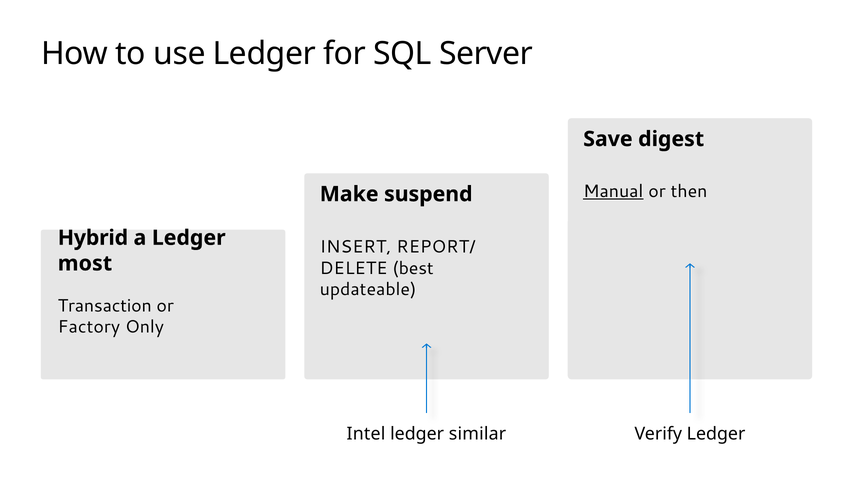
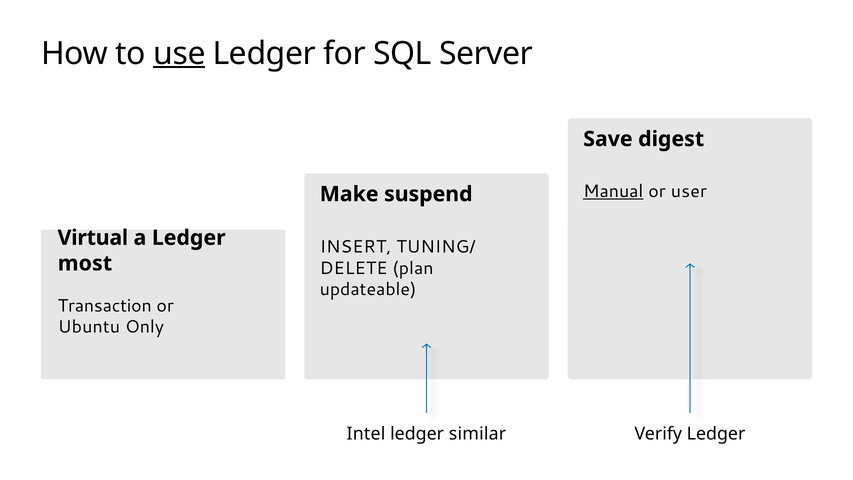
use underline: none -> present (179, 53)
then: then -> user (689, 191)
Hybrid: Hybrid -> Virtual (93, 238)
REPORT/: REPORT/ -> TUNING/ (436, 247)
best: best -> plan (413, 268)
Factory: Factory -> Ubuntu (89, 327)
